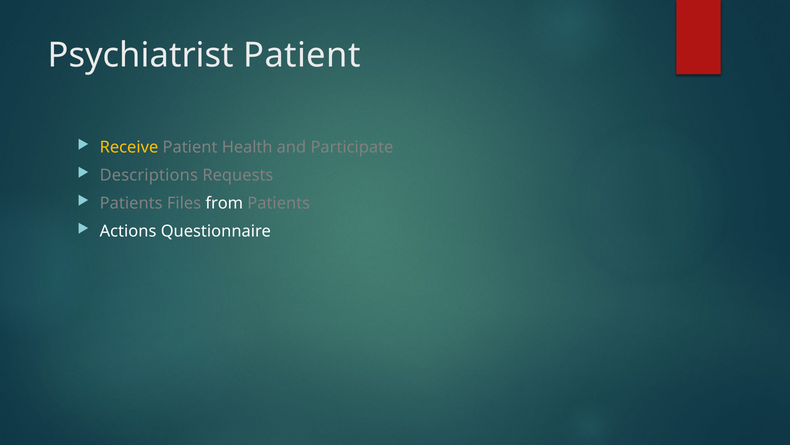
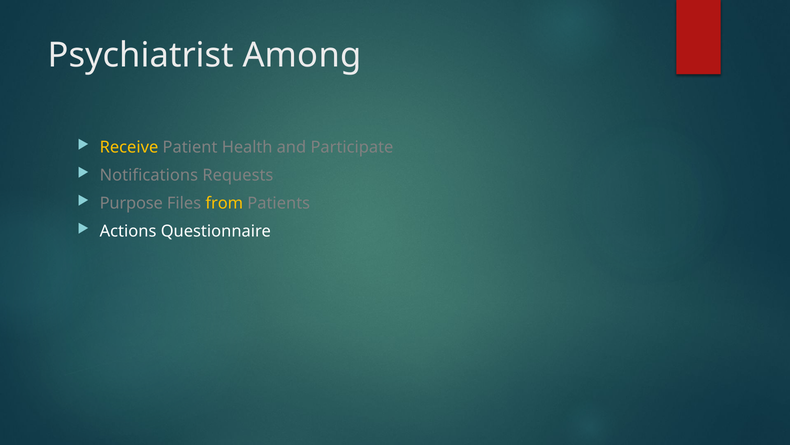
Psychiatrist Patient: Patient -> Among (302, 55)
Descriptions: Descriptions -> Notifications (149, 175)
Patients: Patients -> Purpose (131, 203)
from colour: white -> yellow (224, 203)
